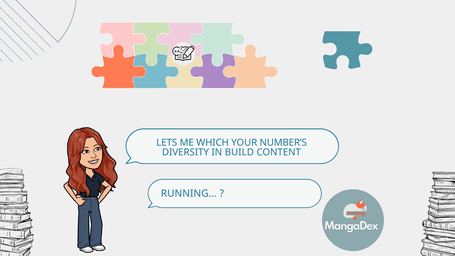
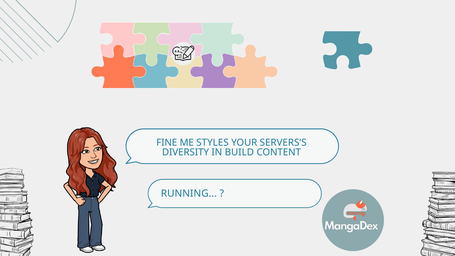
LETS: LETS -> FINE (167, 143)
WHICH: WHICH -> STYLES (212, 143)
NUMBER’S: NUMBER’S -> SERVERS’S (283, 143)
